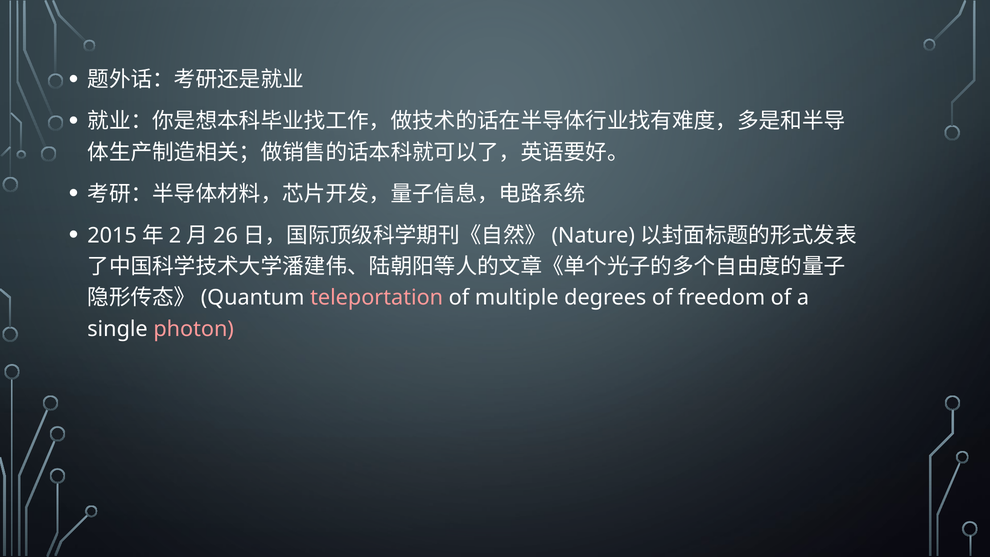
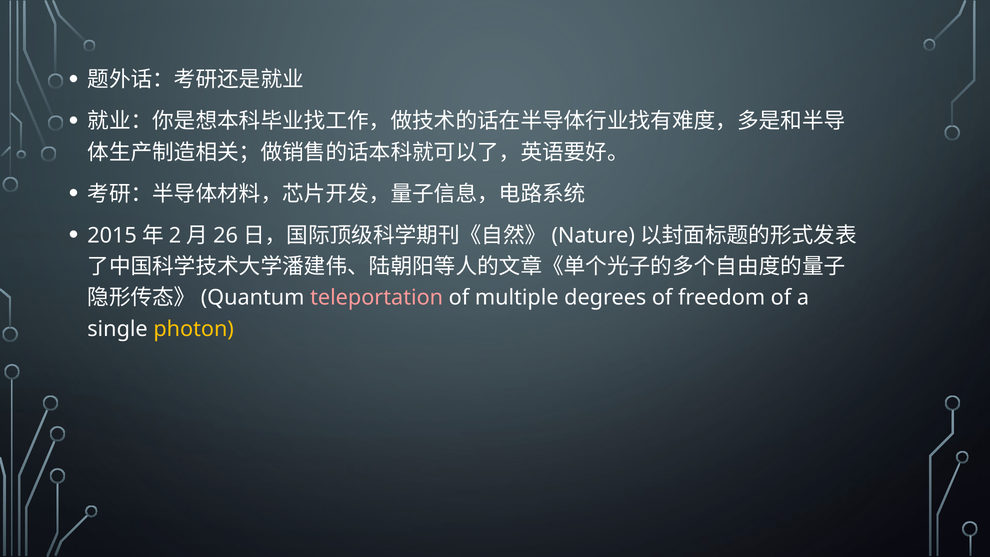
photon colour: pink -> yellow (194, 329)
